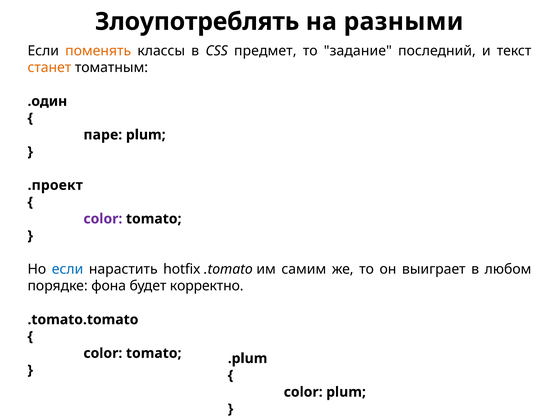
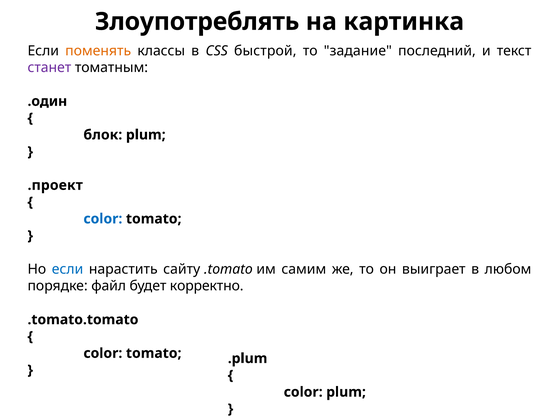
разными: разными -> картинка (404, 22)
предмет: предмет -> быстрой (265, 51)
станет colour: orange -> purple (49, 68)
паре: паре -> блок (103, 135)
color colour: purple -> blue (103, 218)
hotfix: hotfix -> сайту (182, 269)
фона: фона -> файл (109, 286)
